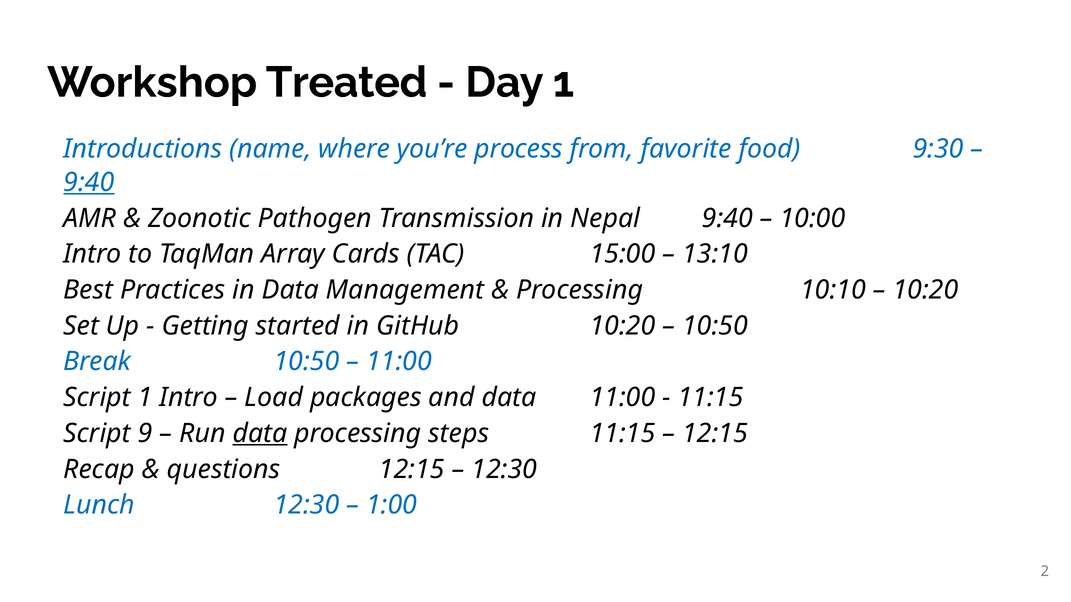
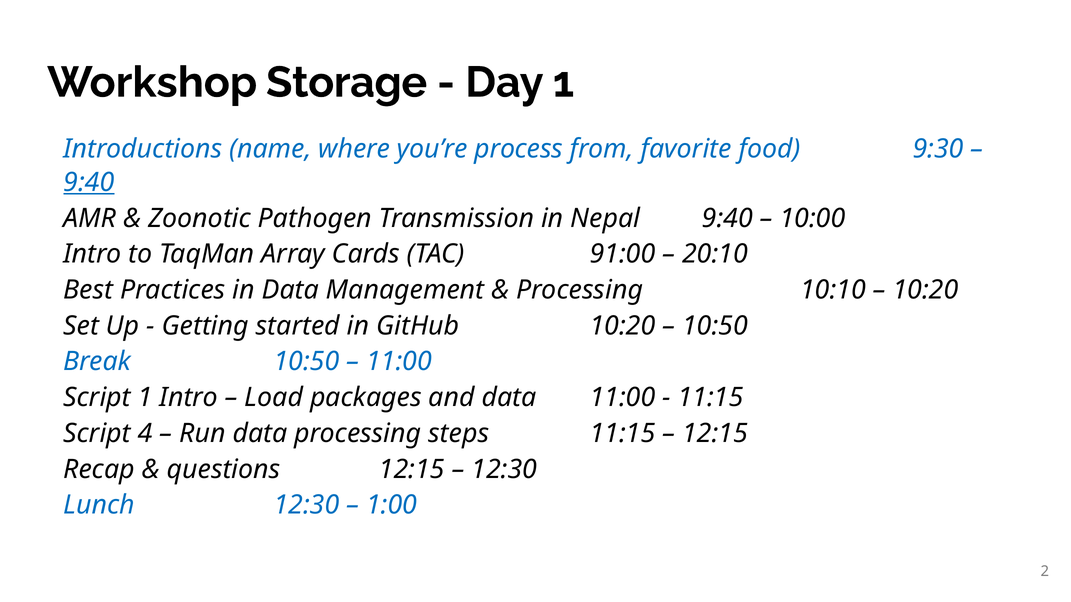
Treated: Treated -> Storage (347, 83)
15:00: 15:00 -> 91:00 (622, 254)
13:10: 13:10 -> 20:10 (715, 254)
9: 9 -> 4 (145, 434)
data underline: present -> none (260, 434)
